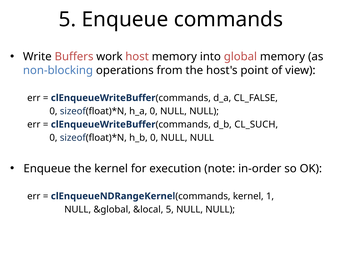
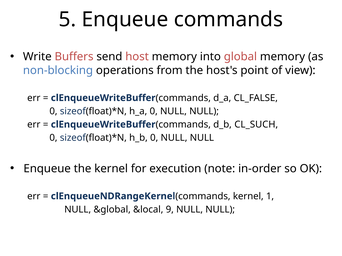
work: work -> send (109, 57)
&local 5: 5 -> 9 (170, 210)
